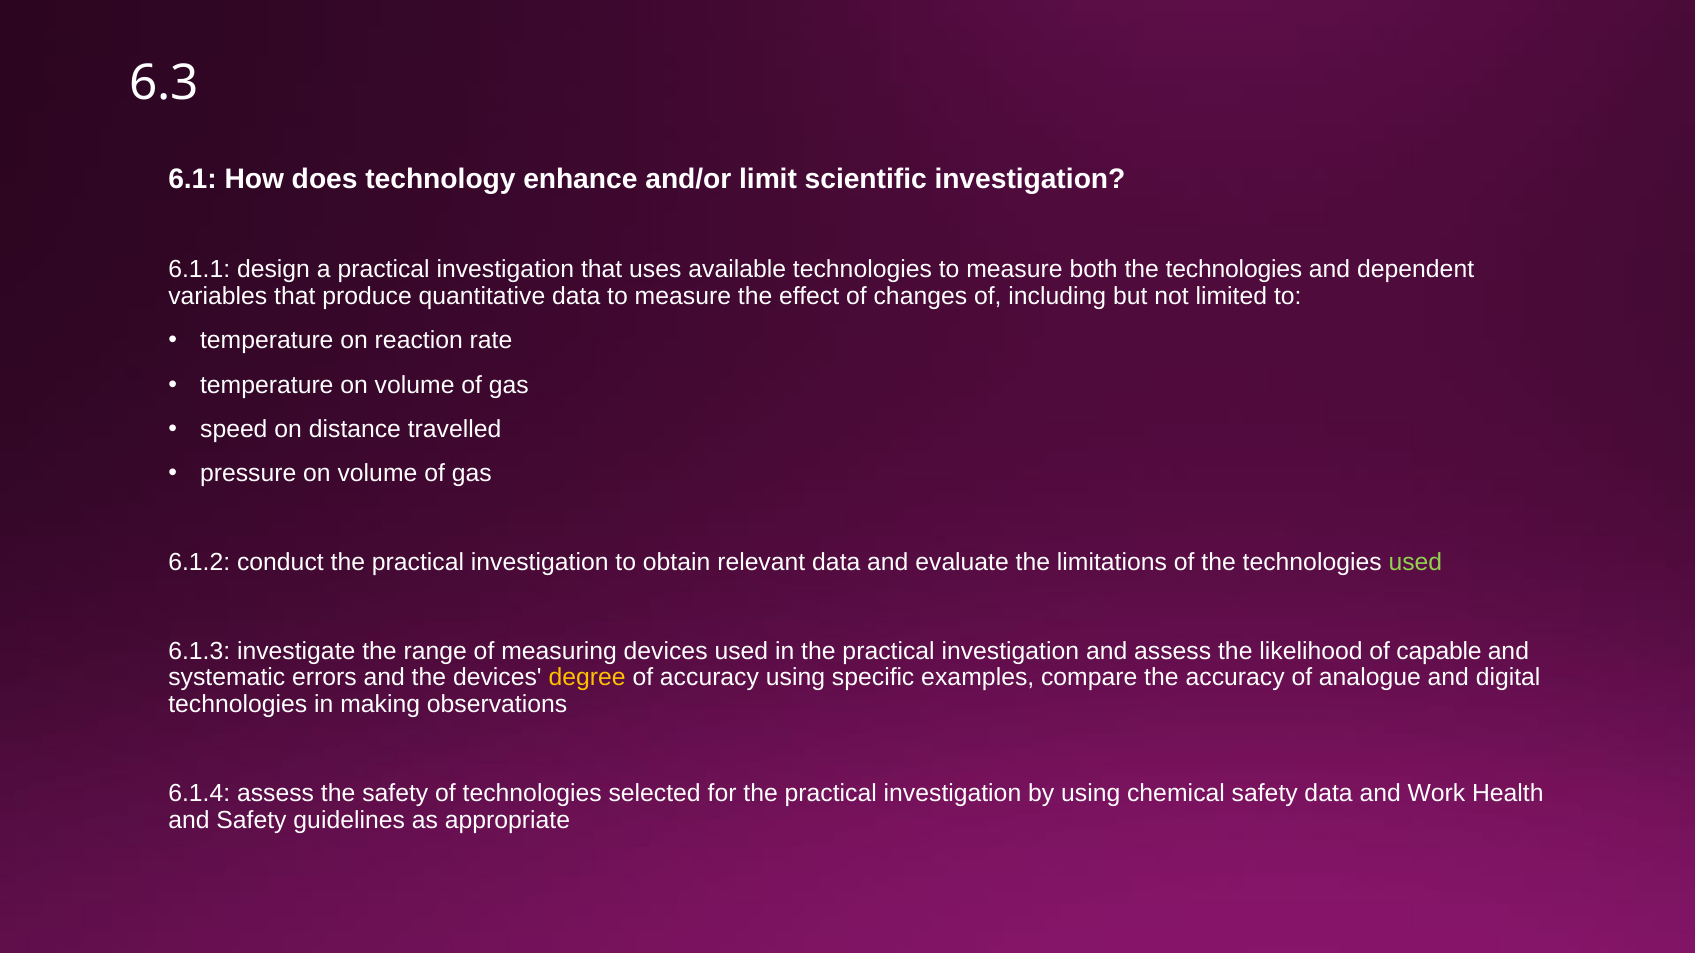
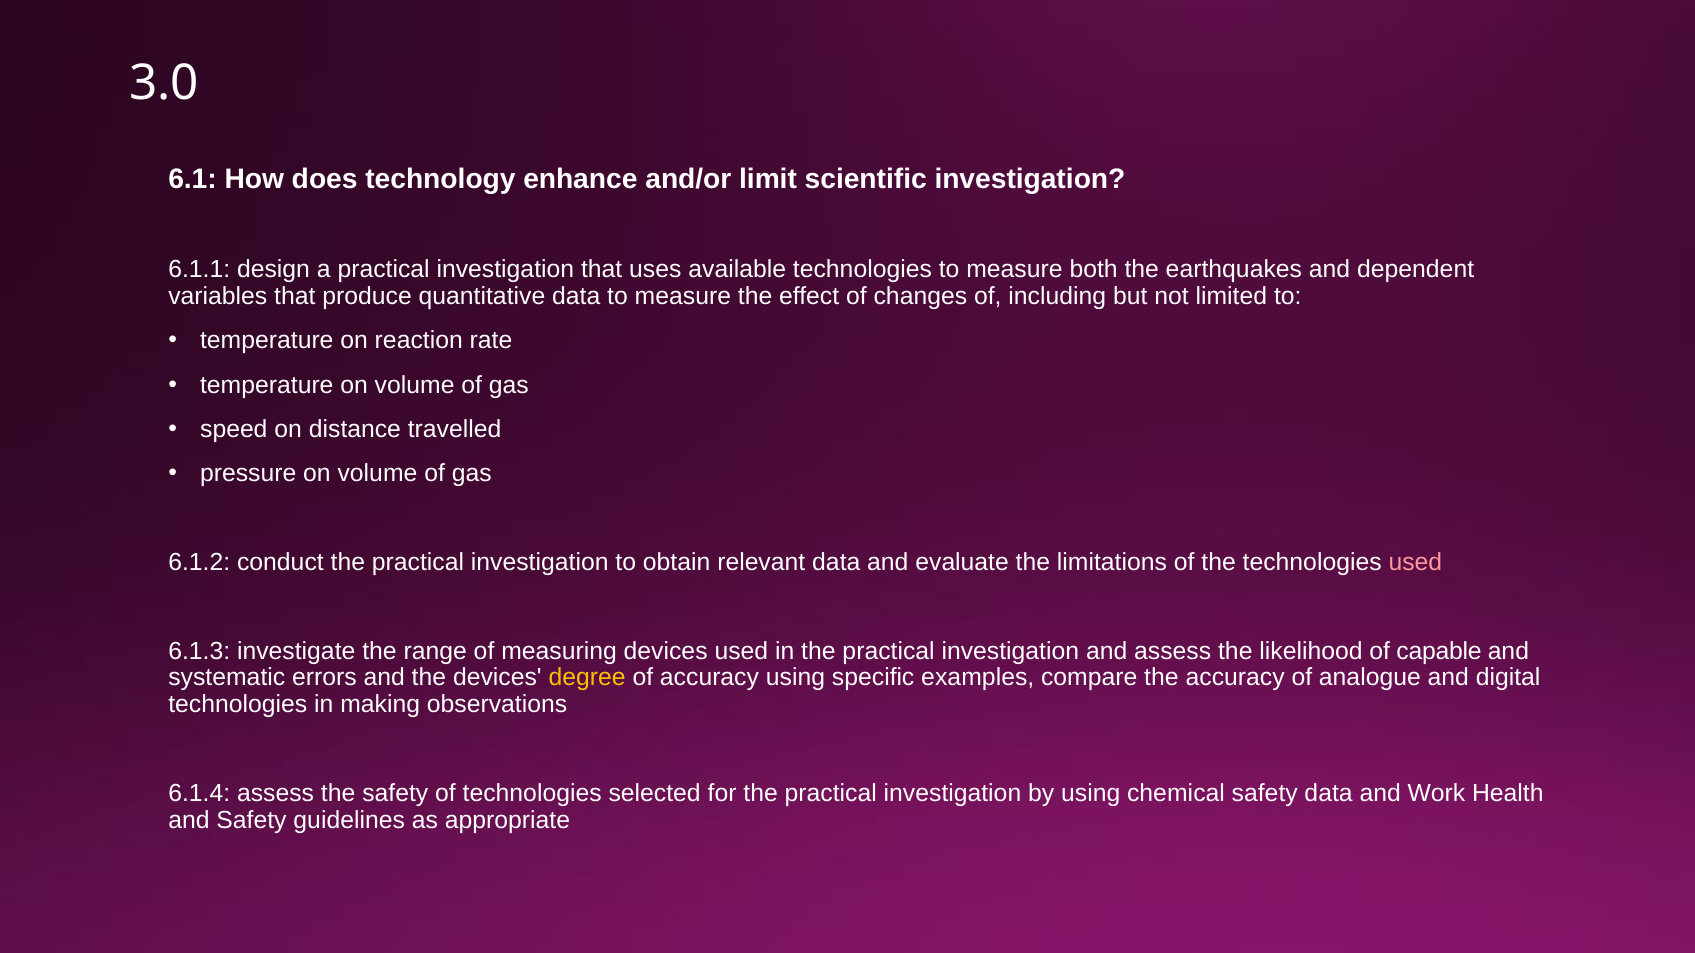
6.3: 6.3 -> 3.0 (164, 83)
both the technologies: technologies -> earthquakes (1234, 270)
used colour: light green -> pink (1415, 563)
